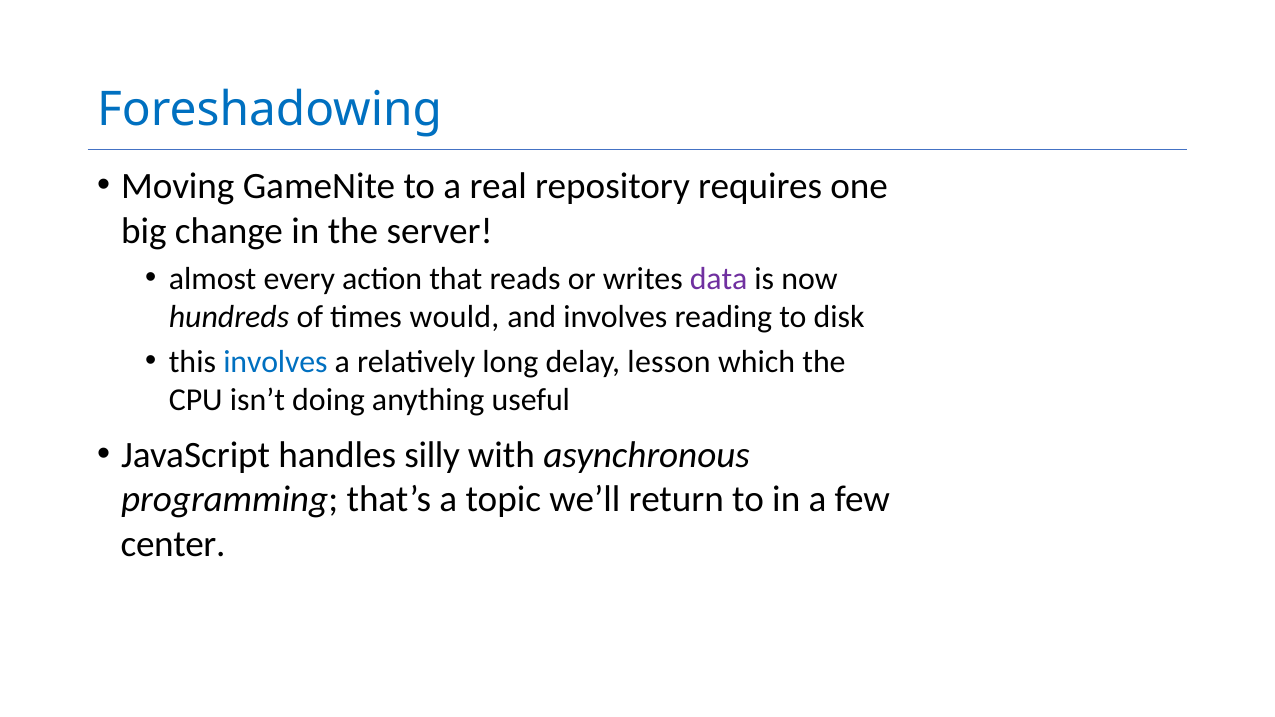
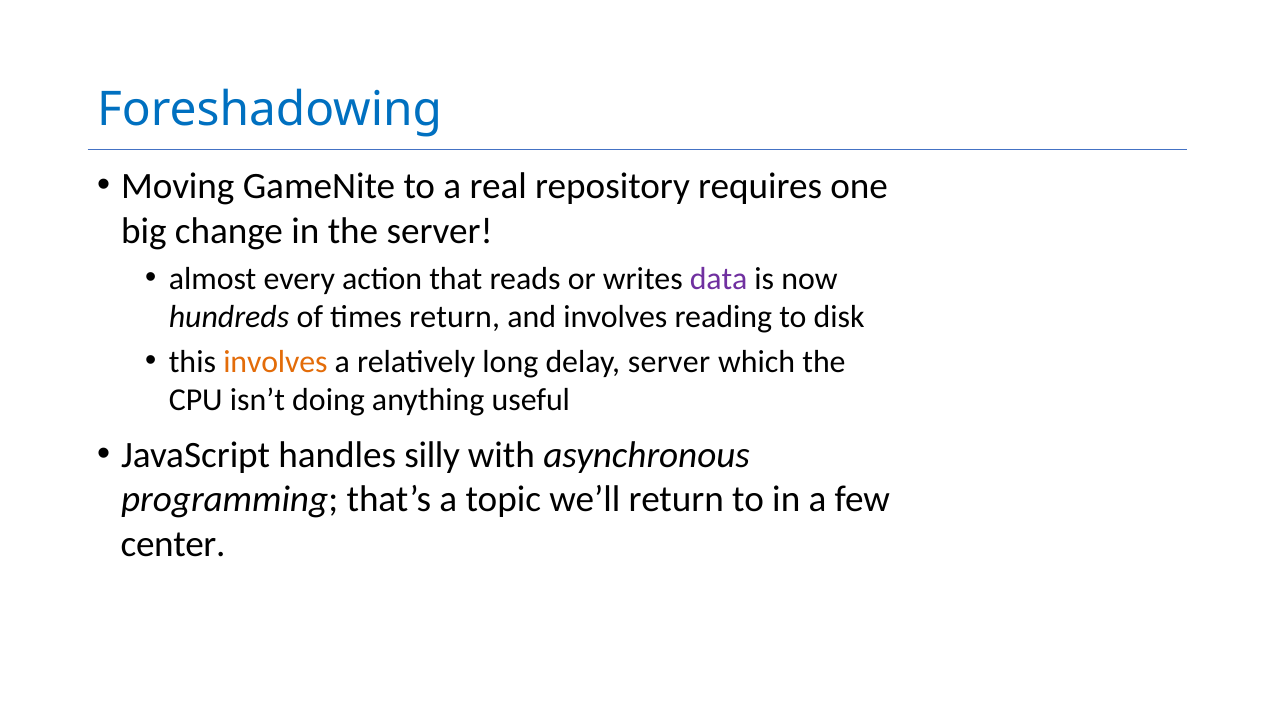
times would: would -> return (455, 317)
involves colour: blue -> orange (275, 362)
delay lesson: lesson -> server (669, 362)
